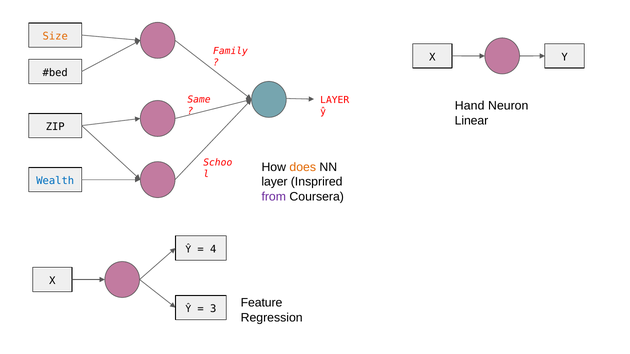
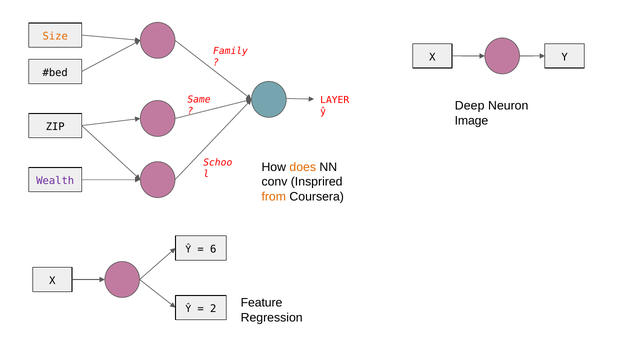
Hand: Hand -> Deep (470, 106)
Linear: Linear -> Image (471, 121)
Wealth colour: blue -> purple (55, 181)
layer: layer -> conv (274, 182)
from colour: purple -> orange (274, 197)
4: 4 -> 6 (213, 250)
3: 3 -> 2 (213, 309)
